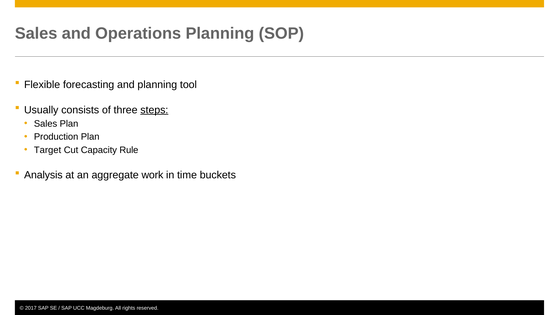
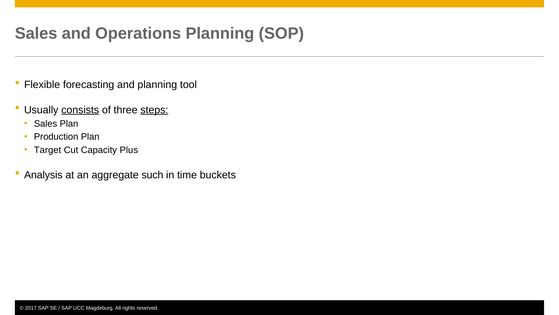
consists underline: none -> present (80, 110)
Rule: Rule -> Plus (129, 150)
work: work -> such (152, 175)
